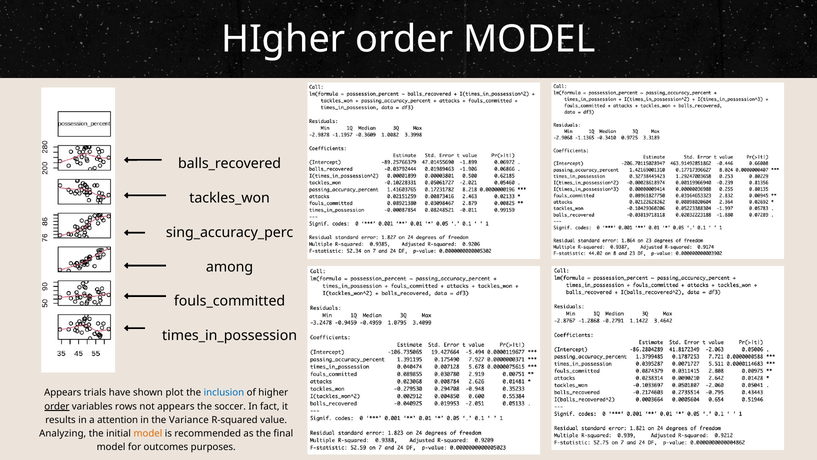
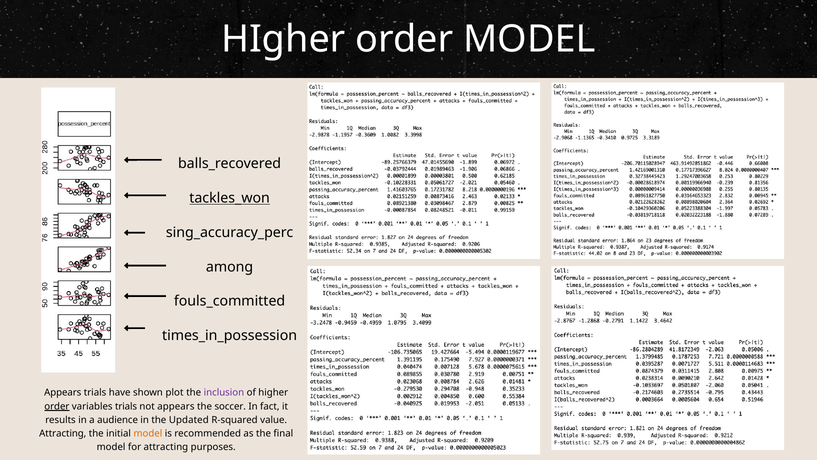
tackles_won underline: none -> present (230, 198)
inclusion colour: blue -> purple (224, 392)
variables rows: rows -> trials (126, 406)
attention: attention -> audience (118, 419)
Variance: Variance -> Updated (189, 419)
Analyzing: Analyzing -> Attracting (63, 433)
for outcomes: outcomes -> attracting (166, 447)
